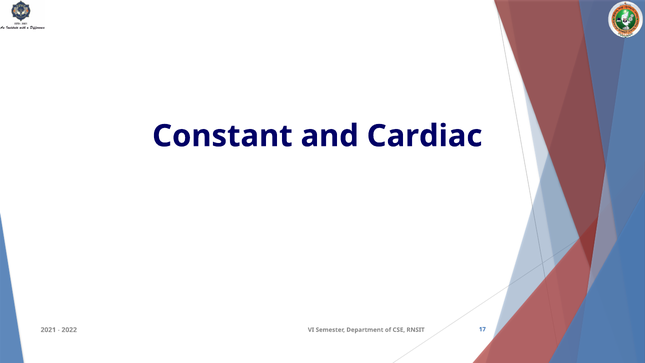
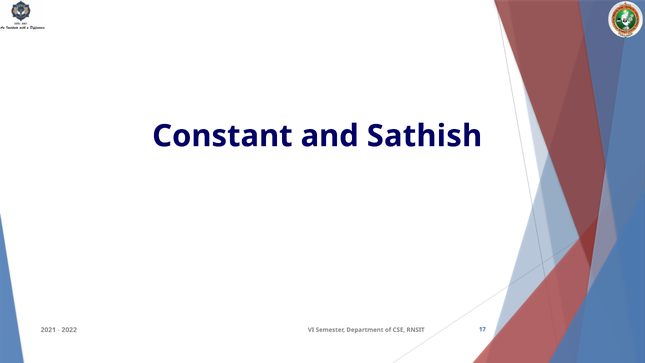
Cardiac: Cardiac -> Sathish (424, 136)
